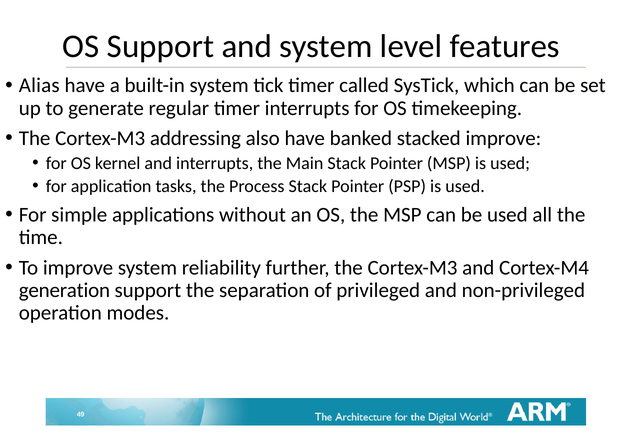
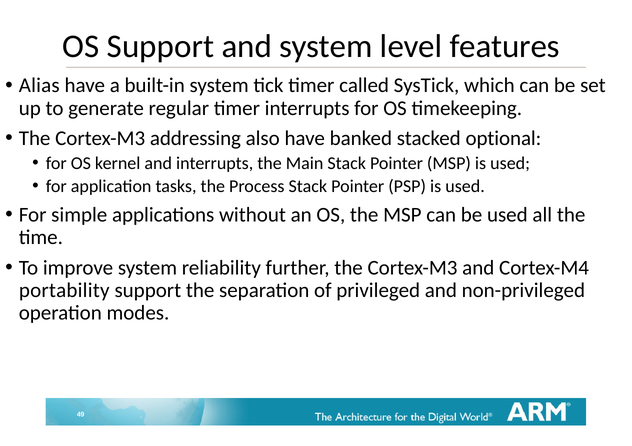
stacked improve: improve -> optional (503, 138)
generation: generation -> portability (64, 291)
